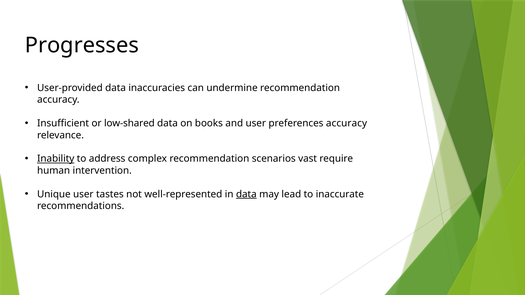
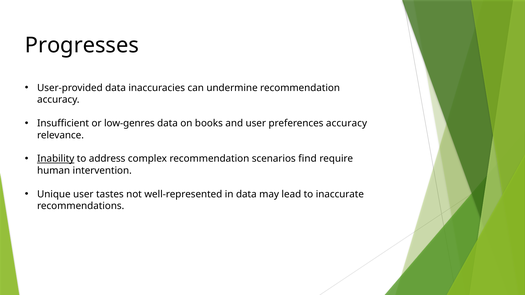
low-shared: low-shared -> low-genres (129, 123)
vast: vast -> find (307, 159)
data underline: present -> none (246, 194)
